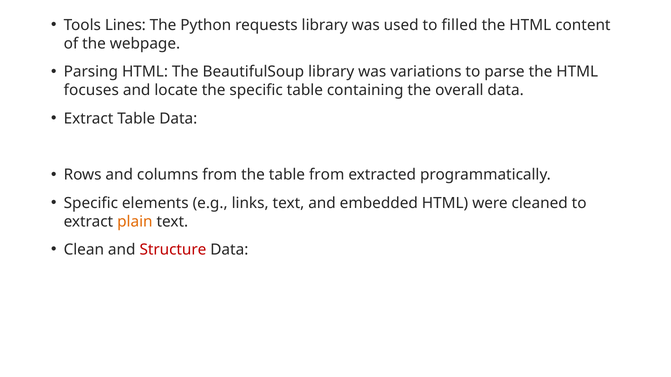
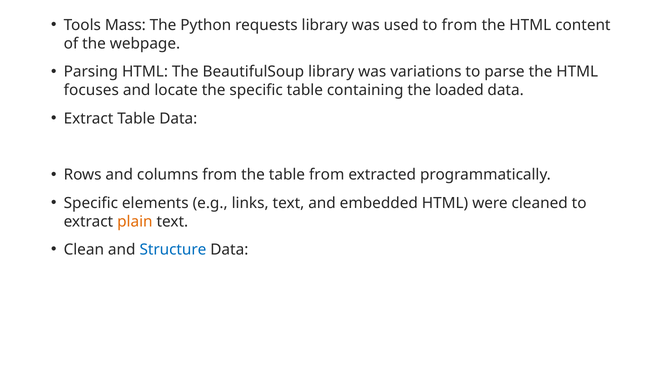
Lines: Lines -> Mass (125, 25)
to filled: filled -> from (460, 25)
overall: overall -> loaded (459, 90)
Structure colour: red -> blue (173, 250)
